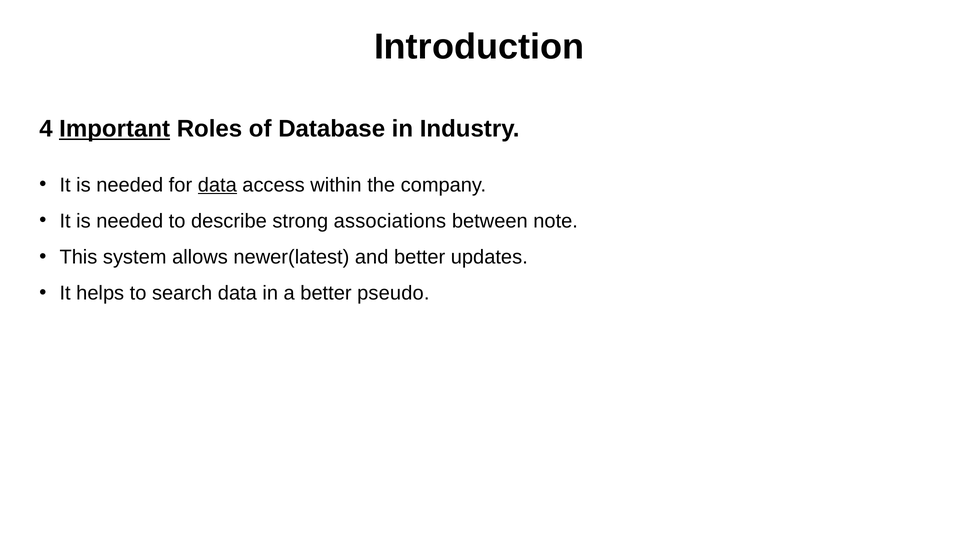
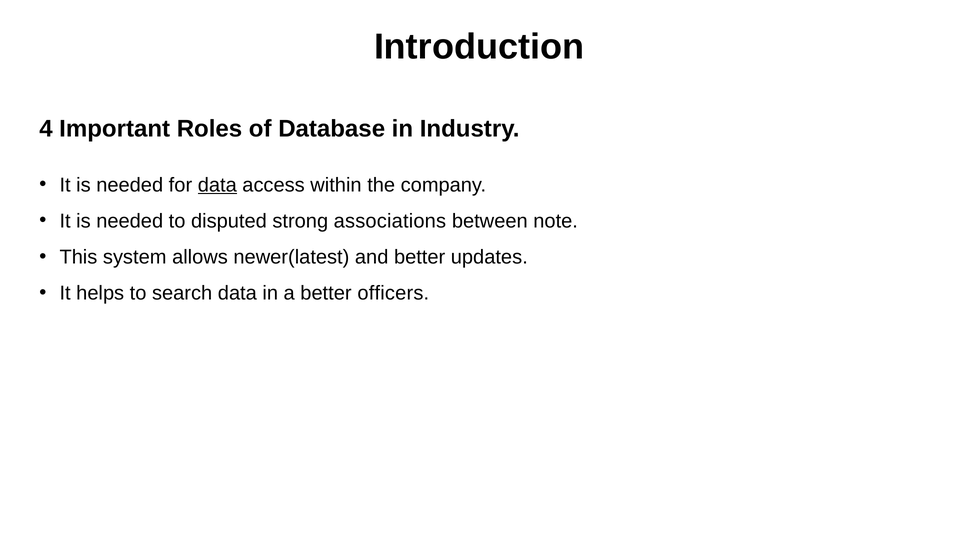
Important underline: present -> none (115, 129)
describe: describe -> disputed (229, 221)
pseudo: pseudo -> officers (393, 293)
